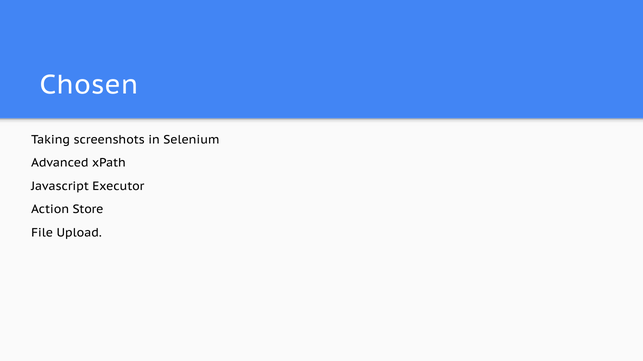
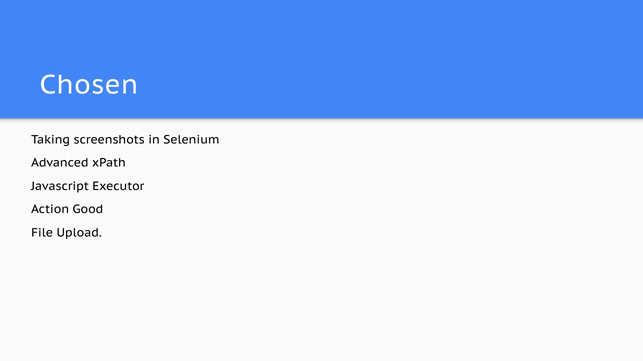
Store: Store -> Good (88, 210)
